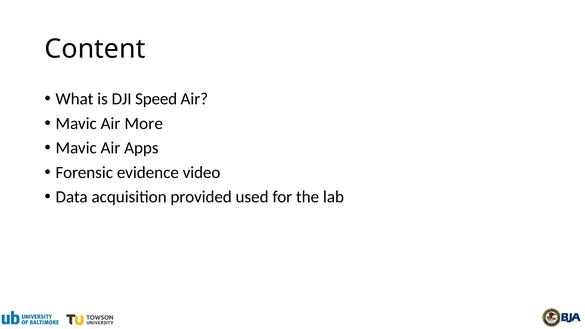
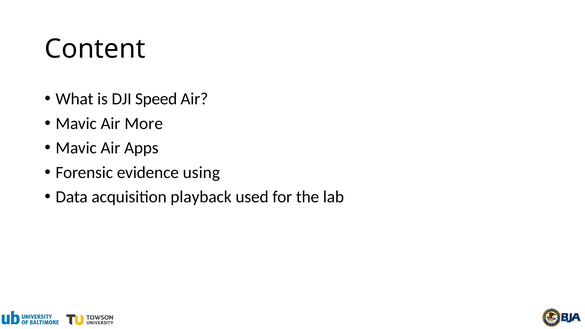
video: video -> using (201, 172)
provided: provided -> playback (201, 197)
